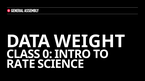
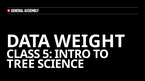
0: 0 -> 5 (47, 54)
RATE: RATE -> TREE (21, 64)
